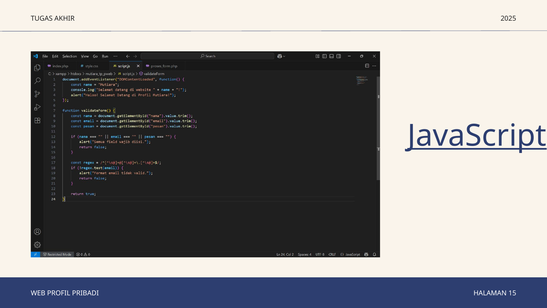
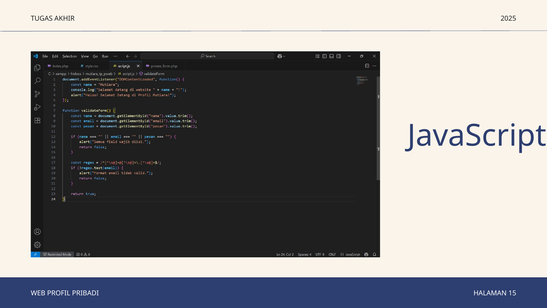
JavaScript underline: present -> none (477, 136)
